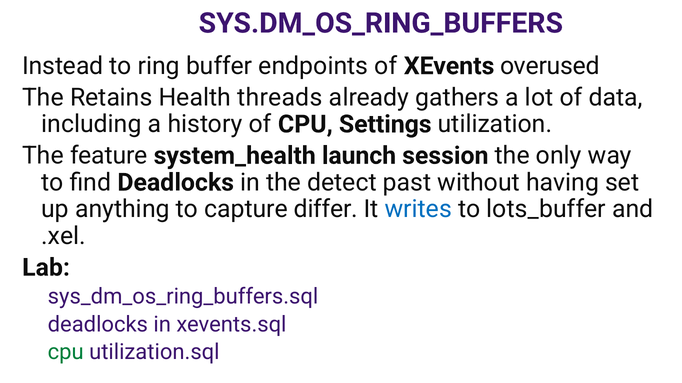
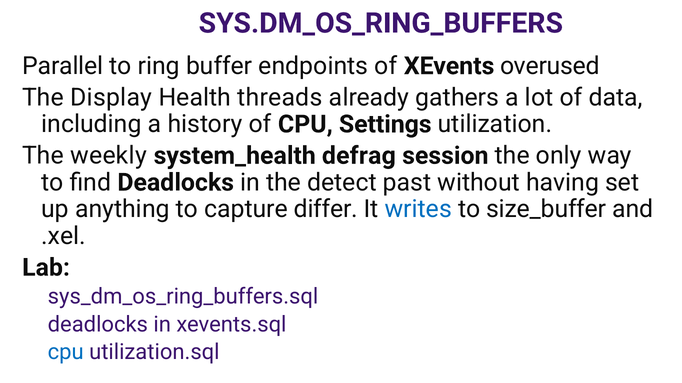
Instead: Instead -> Parallel (63, 66)
Retains: Retains -> Display (111, 98)
feature: feature -> weekly (109, 156)
launch: launch -> defrag (359, 156)
lots_buffer: lots_buffer -> size_buffer (546, 210)
cpu colour: green -> blue (66, 353)
